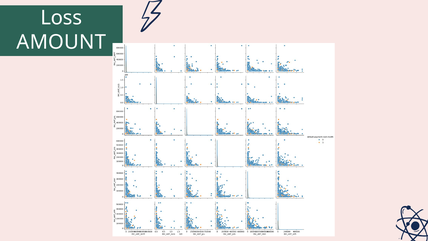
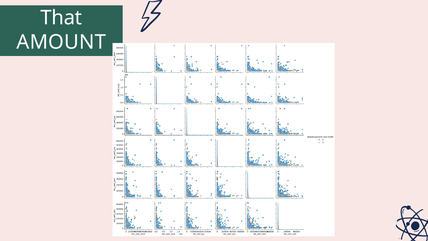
Loss: Loss -> That (61, 18)
